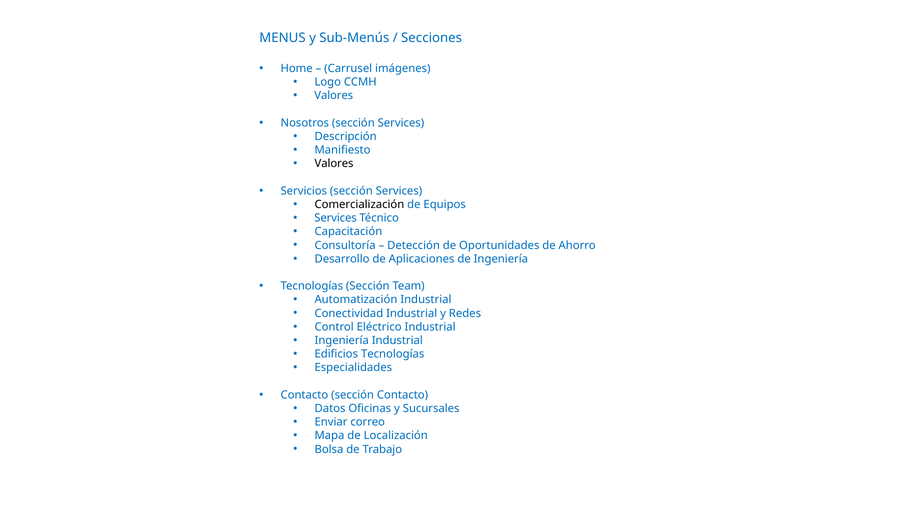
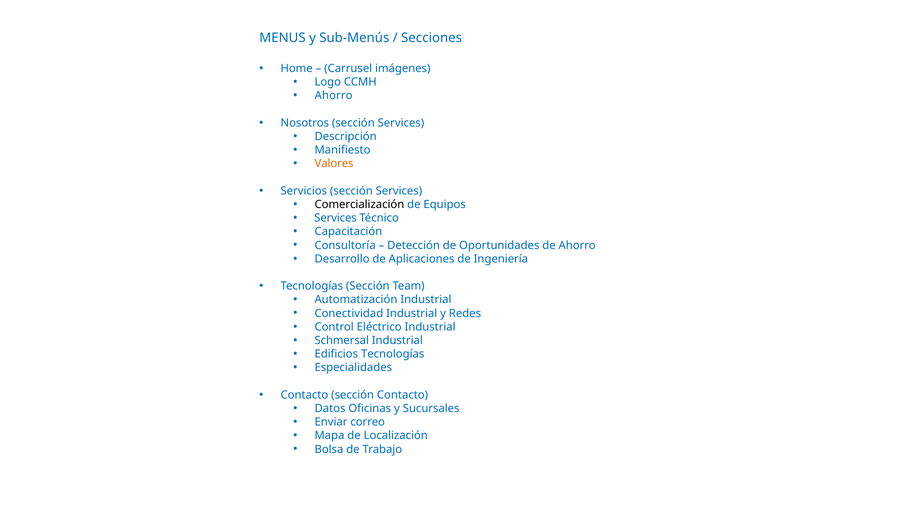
Valores: Valores -> Ahorro (334, 96)
Valores colour: black -> orange (334, 164)
Ingeniería: Ingeniería -> Schmersal (342, 340)
